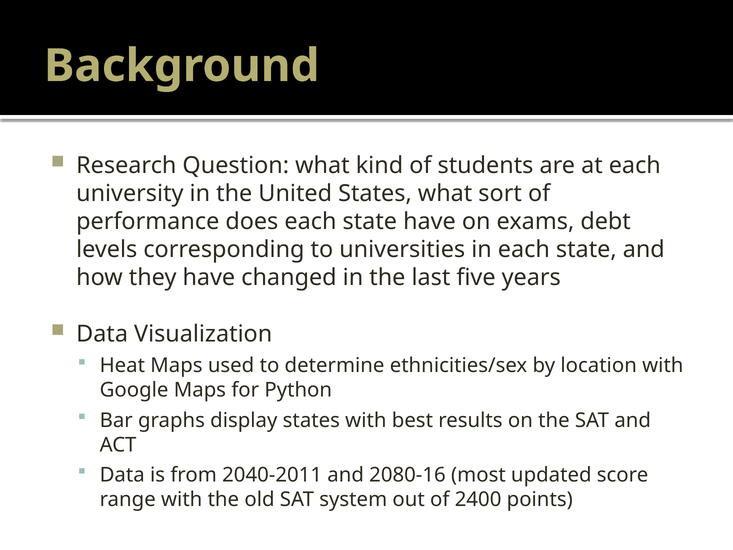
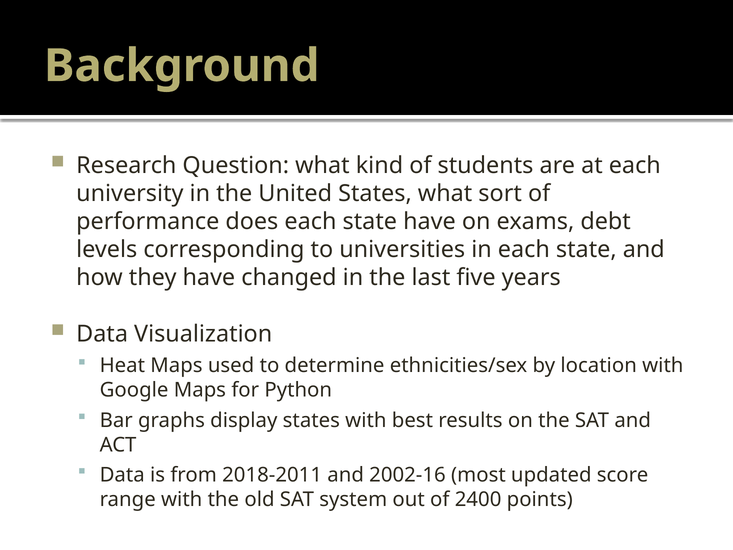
2040-2011: 2040-2011 -> 2018-2011 (272, 475)
2080-16: 2080-16 -> 2002-16 (407, 475)
